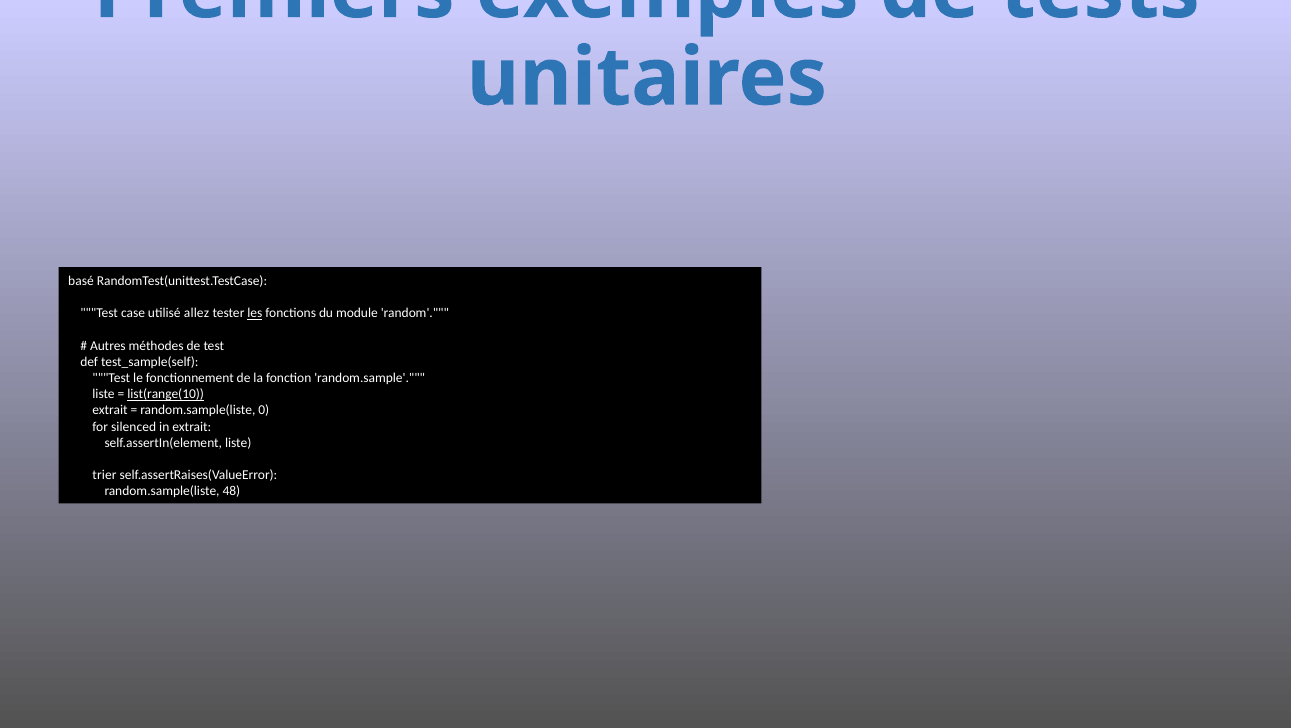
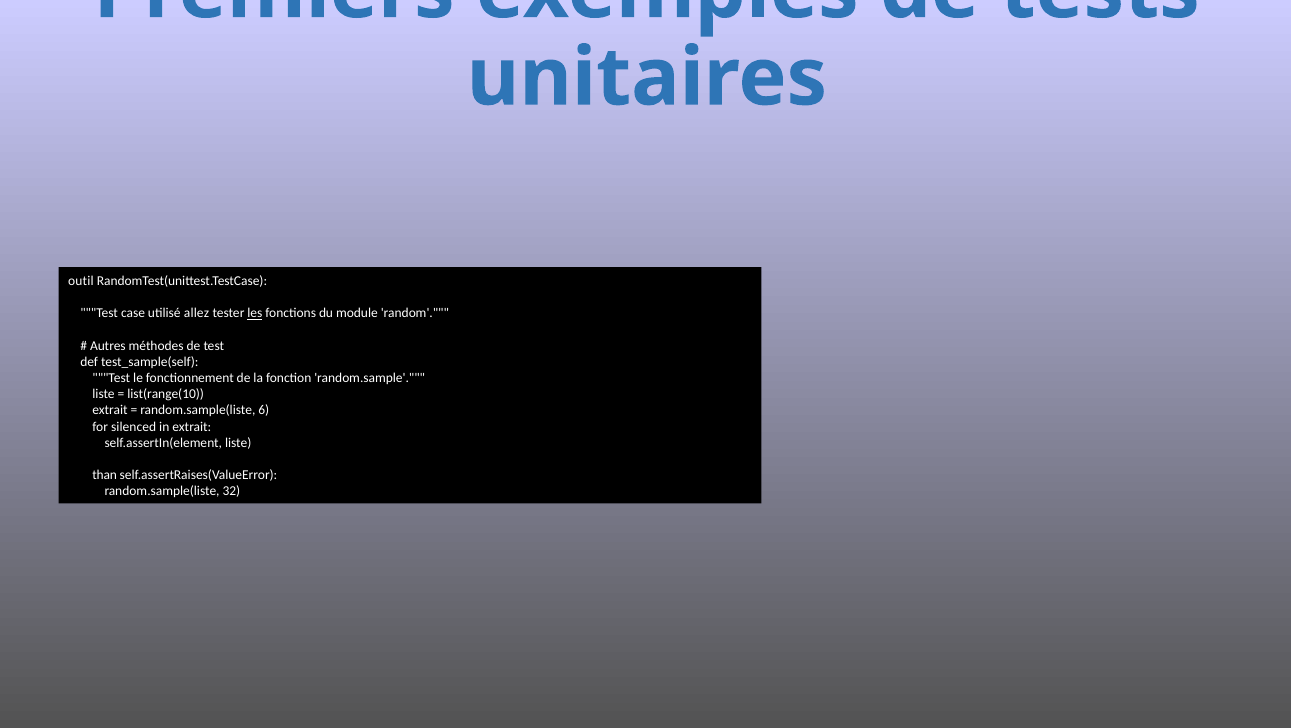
basé: basé -> outil (81, 281)
list(range(10 underline: present -> none (166, 394)
0: 0 -> 6 (264, 410)
trier: trier -> than (105, 475)
48: 48 -> 32 (231, 491)
